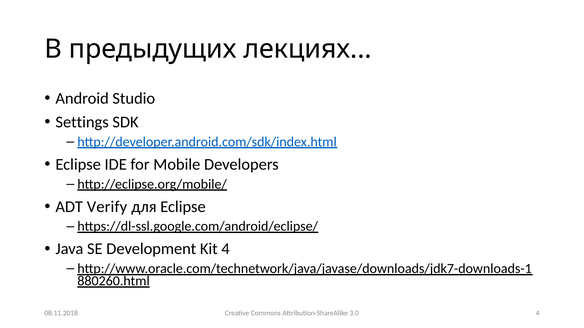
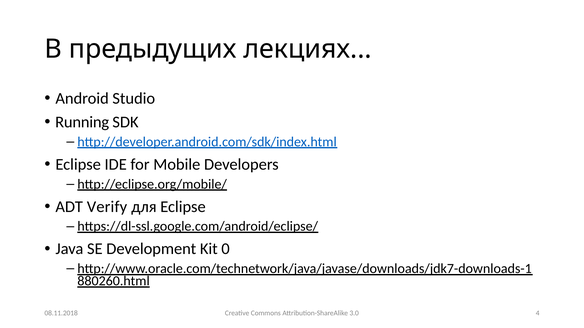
Settings: Settings -> Running (82, 122)
Kit 4: 4 -> 0 (226, 249)
